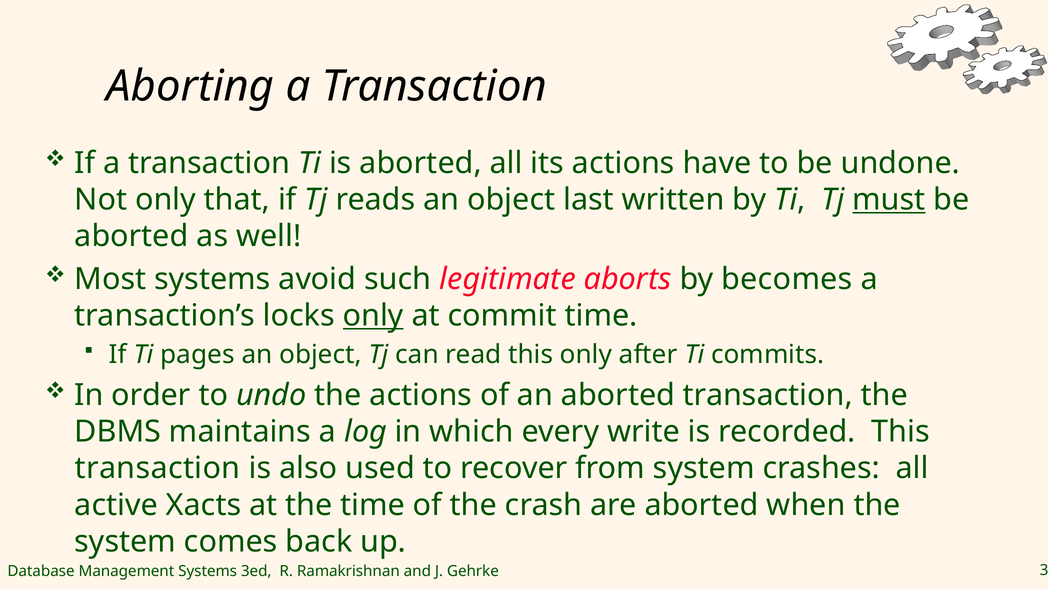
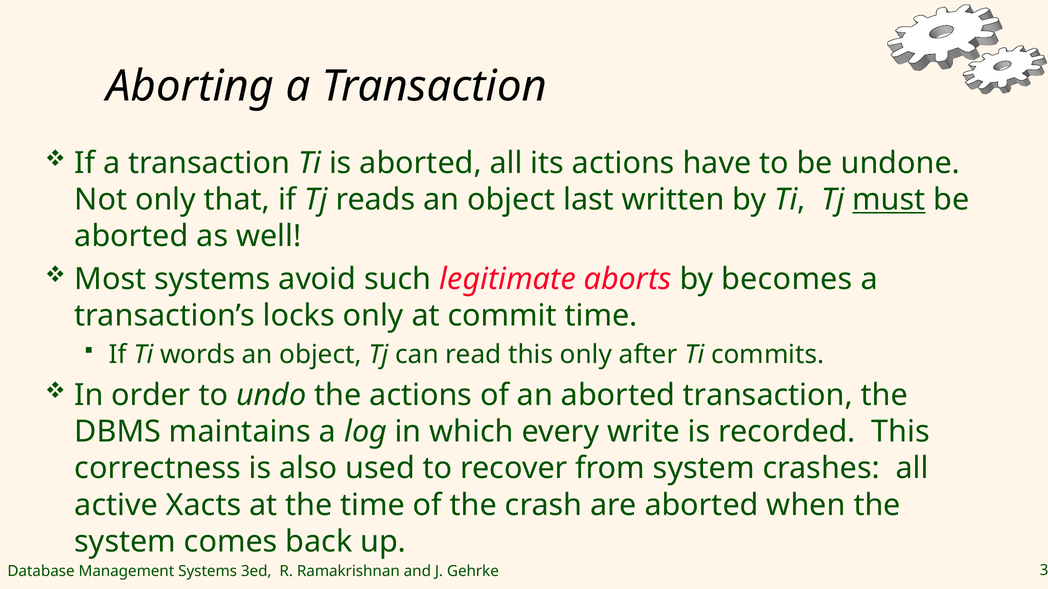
only underline: present -> none (373, 316)
pages: pages -> words (198, 355)
transaction: transaction -> correctness (158, 469)
